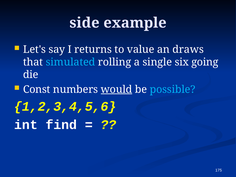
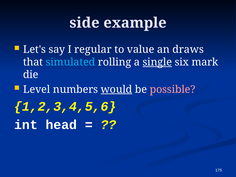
returns: returns -> regular (93, 50)
single underline: none -> present (157, 62)
going: going -> mark (205, 62)
Const: Const -> Level (37, 89)
possible colour: light blue -> pink (173, 89)
find: find -> head (61, 125)
